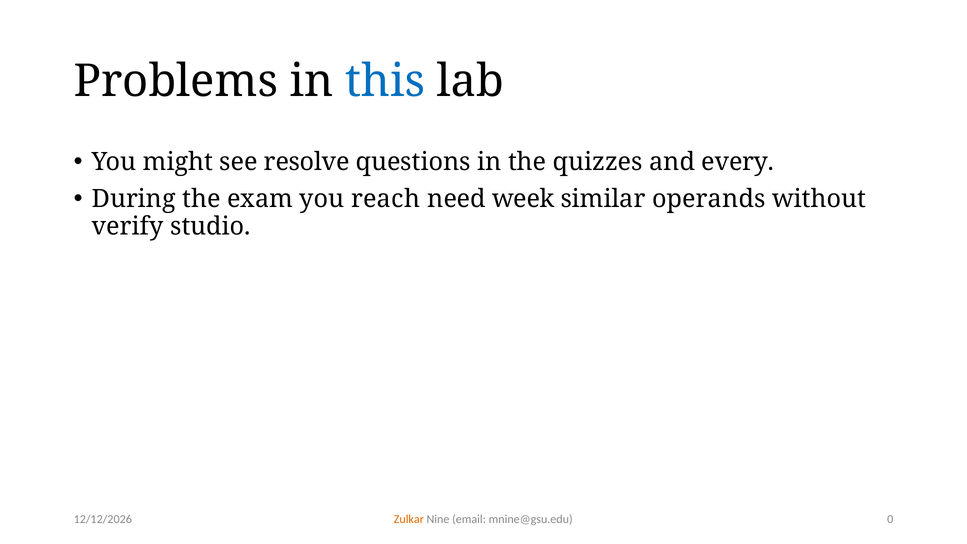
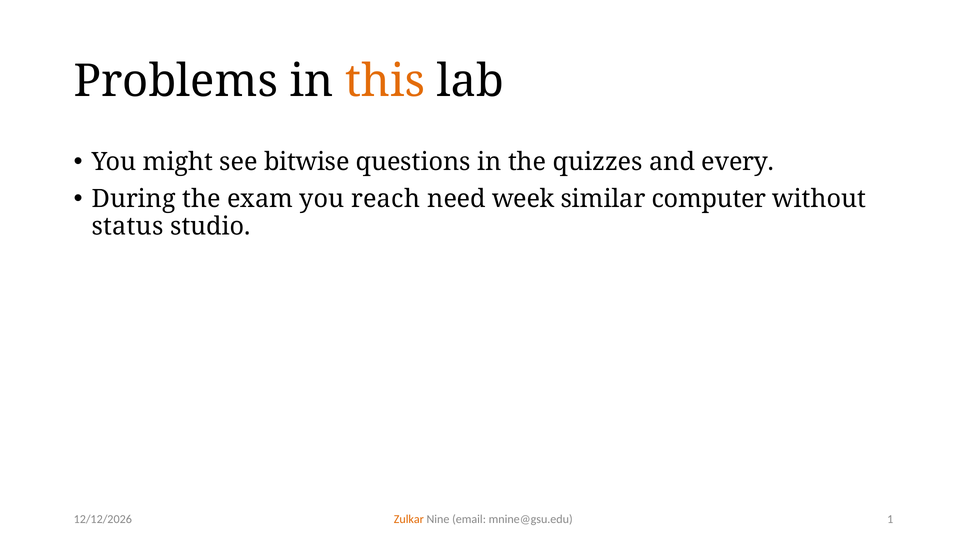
this colour: blue -> orange (385, 81)
resolve: resolve -> bitwise (307, 162)
operands: operands -> computer (709, 199)
verify: verify -> status (128, 226)
0: 0 -> 1 (890, 519)
